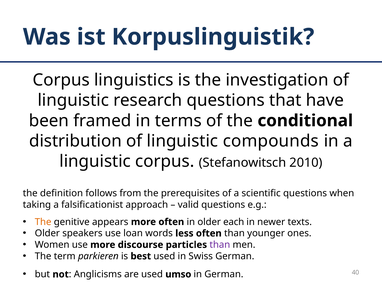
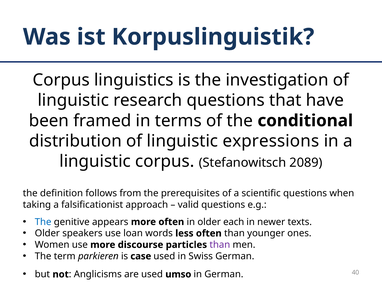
compounds: compounds -> expressions (271, 141)
2010: 2010 -> 2089 (306, 163)
The colour: orange -> blue (43, 222)
best: best -> case (141, 257)
